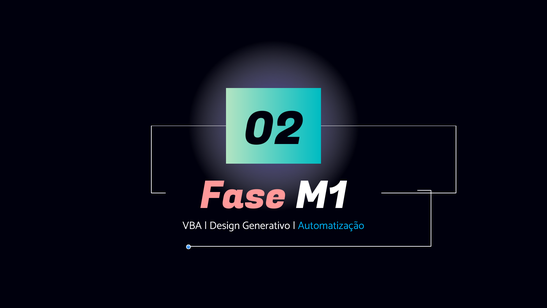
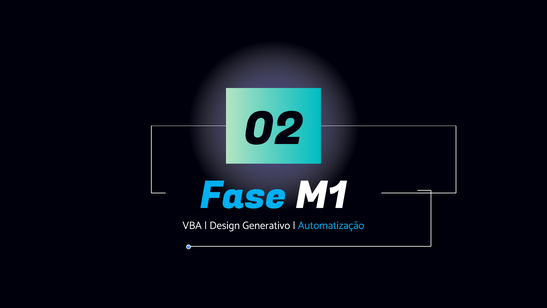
Fase colour: pink -> light blue (243, 195)
